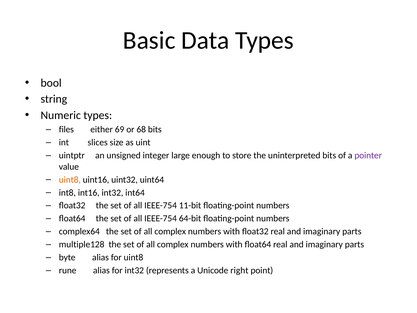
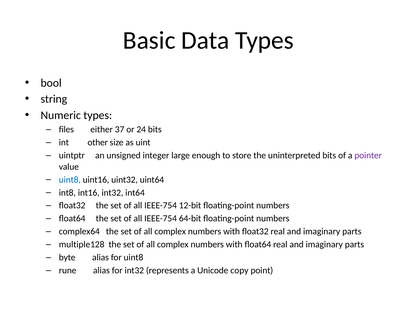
69: 69 -> 37 (120, 129)
68: 68 -> 24 (141, 129)
slices: slices -> other (98, 142)
uint8 colour: orange -> blue (70, 179)
11-bit: 11-bit -> 12-bit (190, 205)
right: right -> copy (239, 270)
